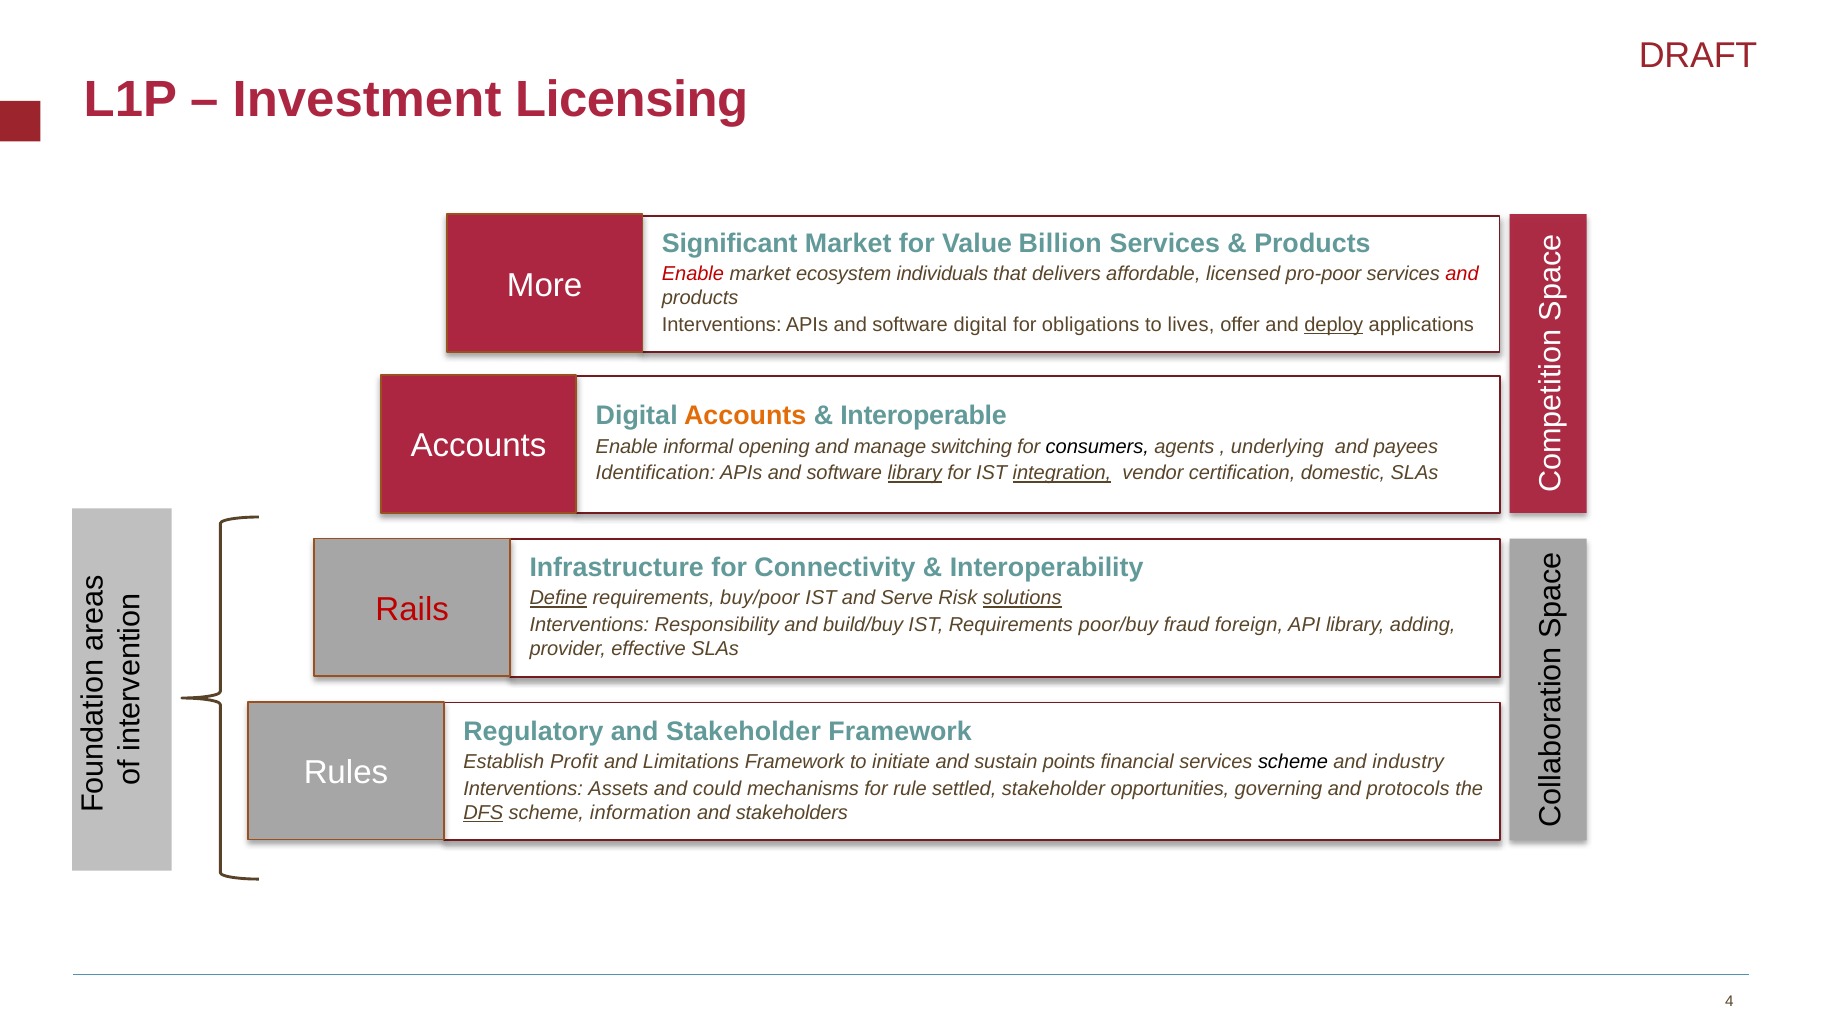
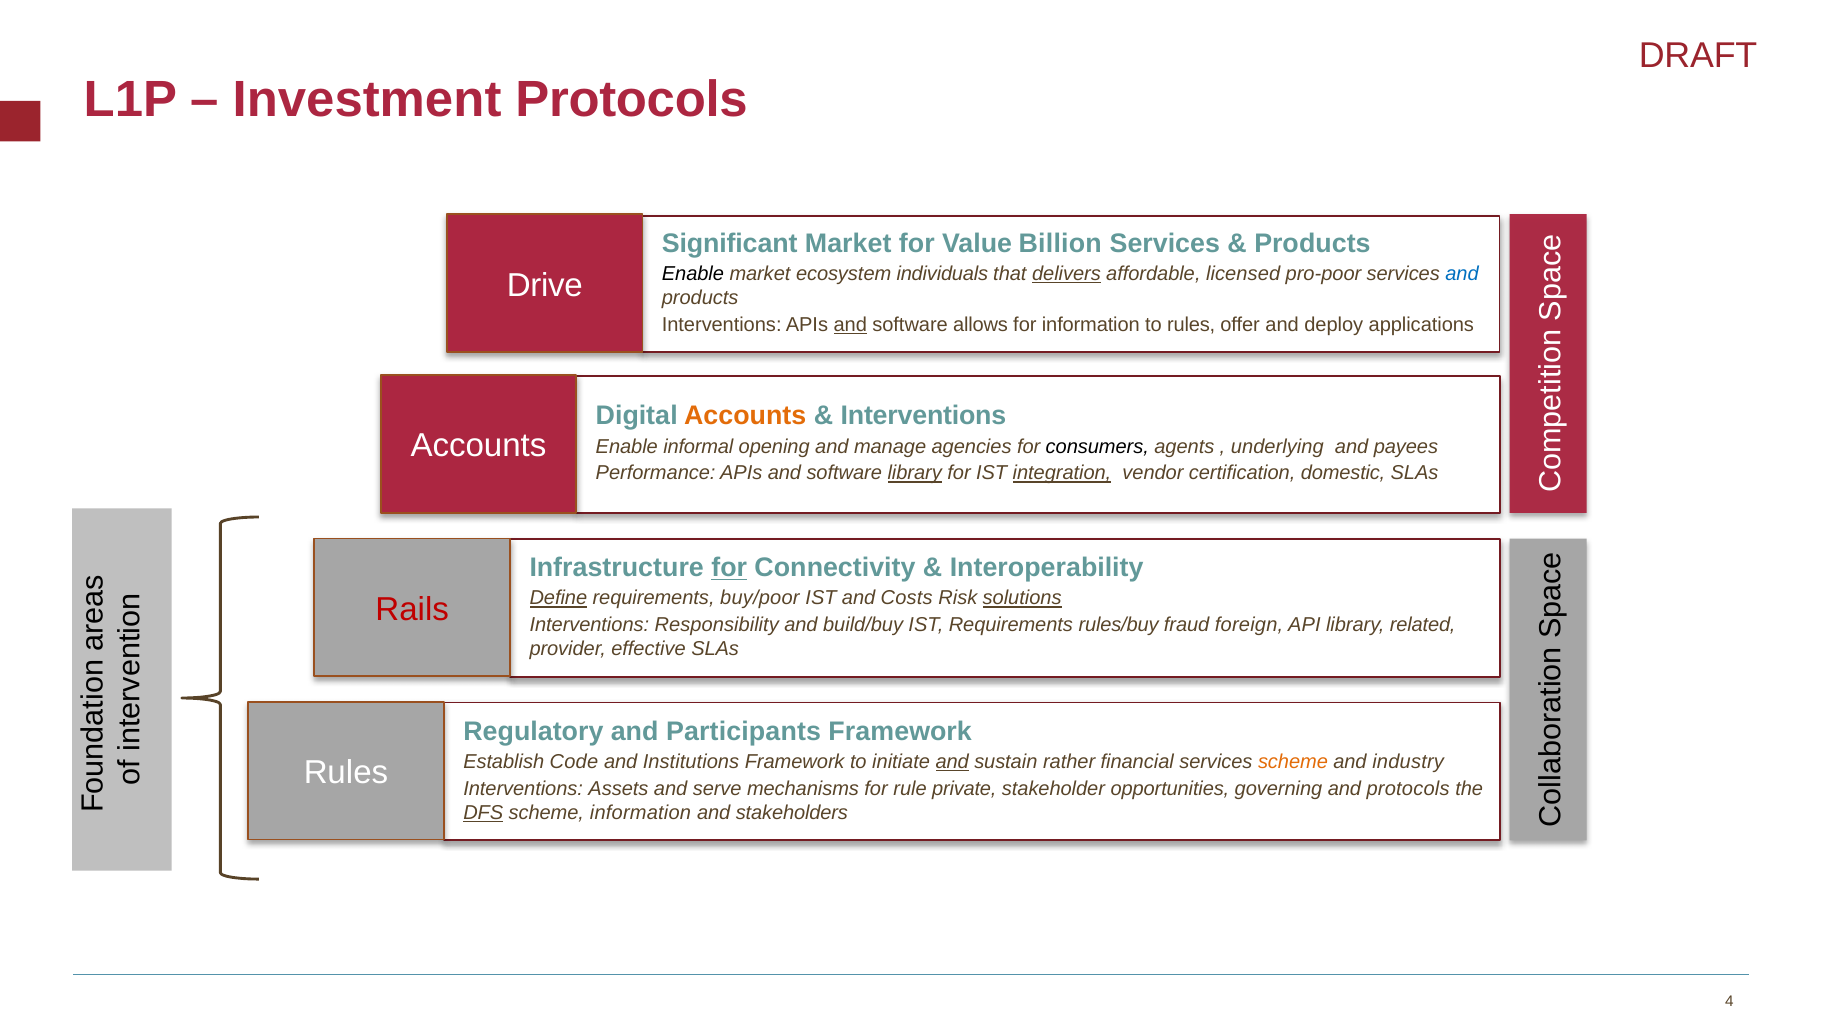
Investment Licensing: Licensing -> Protocols (632, 100)
Enable colour: red -> black (693, 274)
delivers underline: none -> present (1066, 274)
and colour: red -> blue (1462, 274)
More: More -> Drive (545, 285)
and underline: none -> present (850, 325)
software digital: digital -> allows (981, 325)
for obligations: obligations -> information (1091, 325)
to lives: lives -> rules (1191, 325)
deploy underline: present -> none (1334, 325)
Interoperable: Interoperable -> Interventions (923, 416)
switching: switching -> agencies (972, 446)
Identification: Identification -> Performance (656, 473)
for underline: none -> present (729, 568)
Serve: Serve -> Costs (907, 598)
poor/buy: poor/buy -> rules/buy (1119, 625)
adding: adding -> related (1423, 625)
and Stakeholder: Stakeholder -> Participants (744, 731)
Profit: Profit -> Code (574, 761)
Limitations: Limitations -> Institutions (691, 761)
and underline: none -> present (952, 761)
points: points -> rather (1069, 761)
scheme colour: black -> orange (1293, 761)
could: could -> serve (717, 788)
settled: settled -> private (964, 788)
